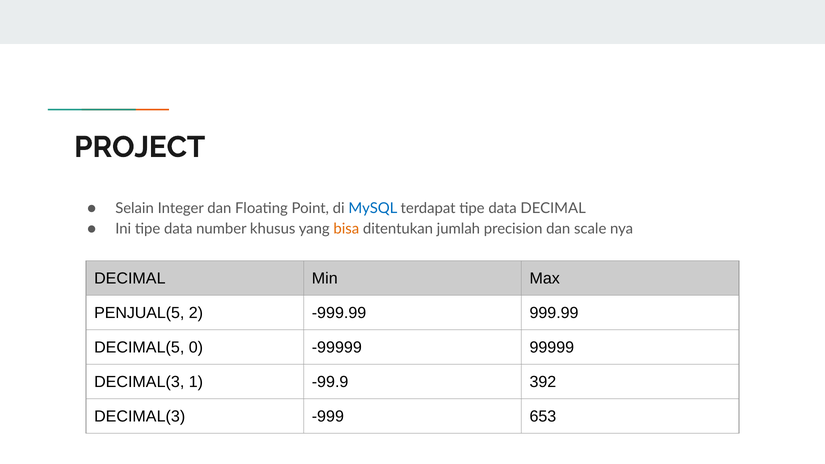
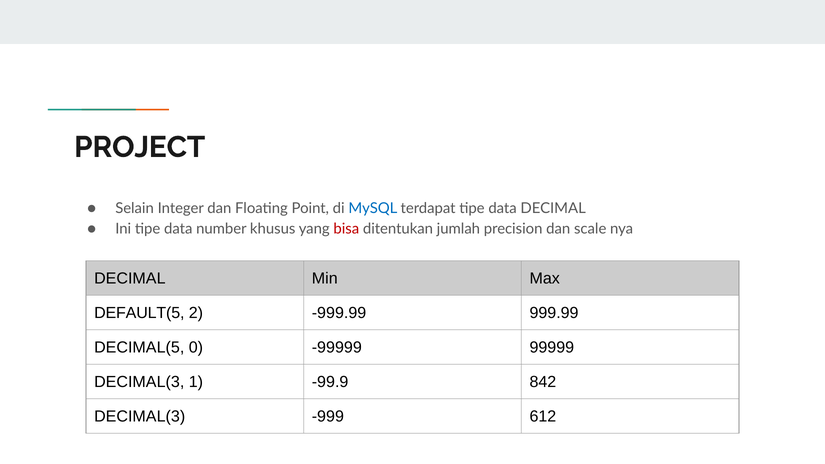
bisa colour: orange -> red (346, 229)
PENJUAL(5: PENJUAL(5 -> DEFAULT(5 (139, 313)
392: 392 -> 842 (543, 382)
653: 653 -> 612 (543, 416)
